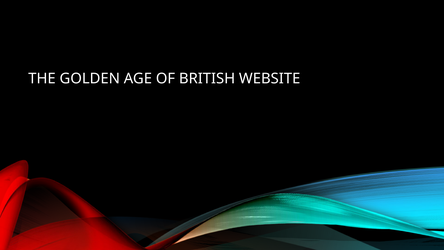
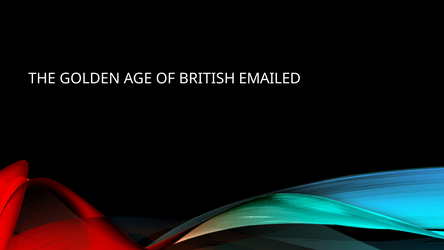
WEBSITE: WEBSITE -> EMAILED (270, 78)
